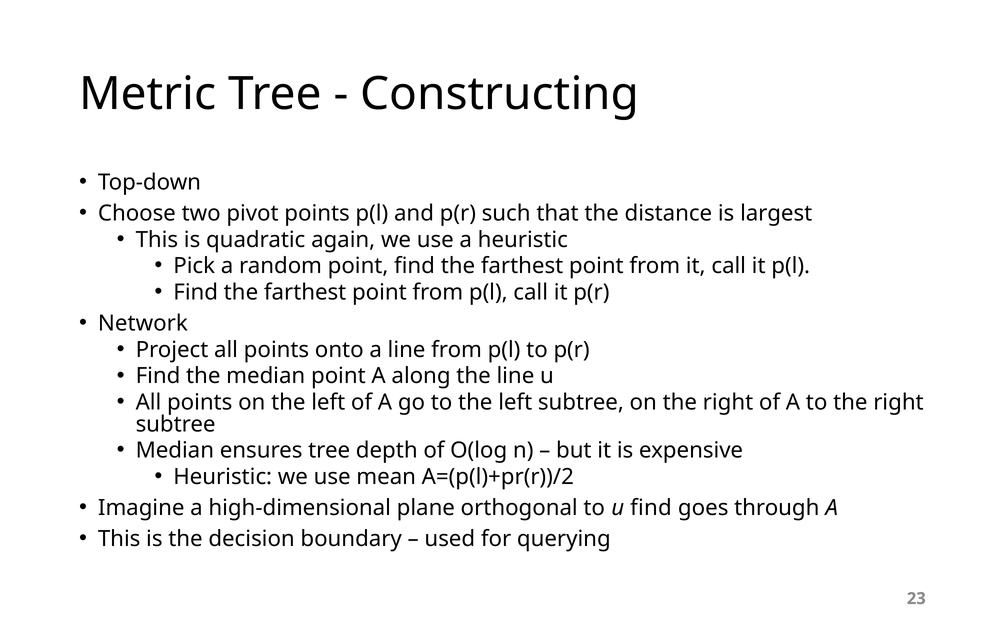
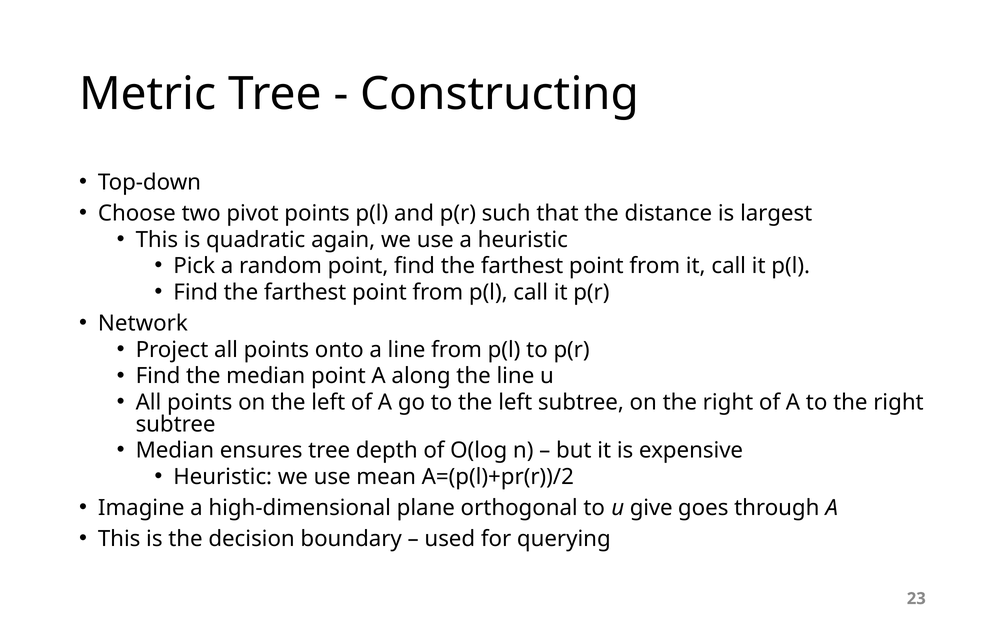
u find: find -> give (651, 508)
